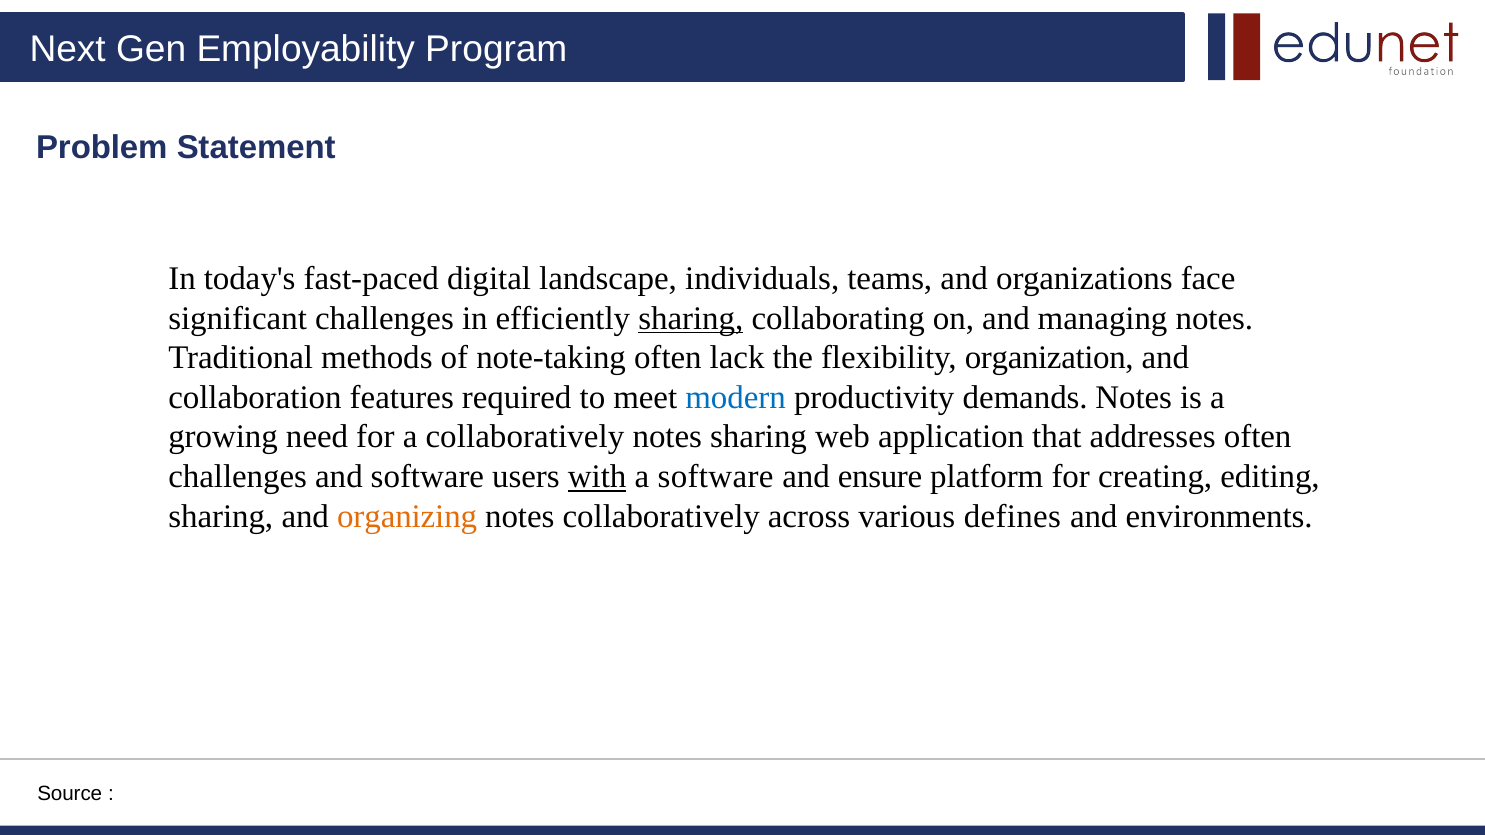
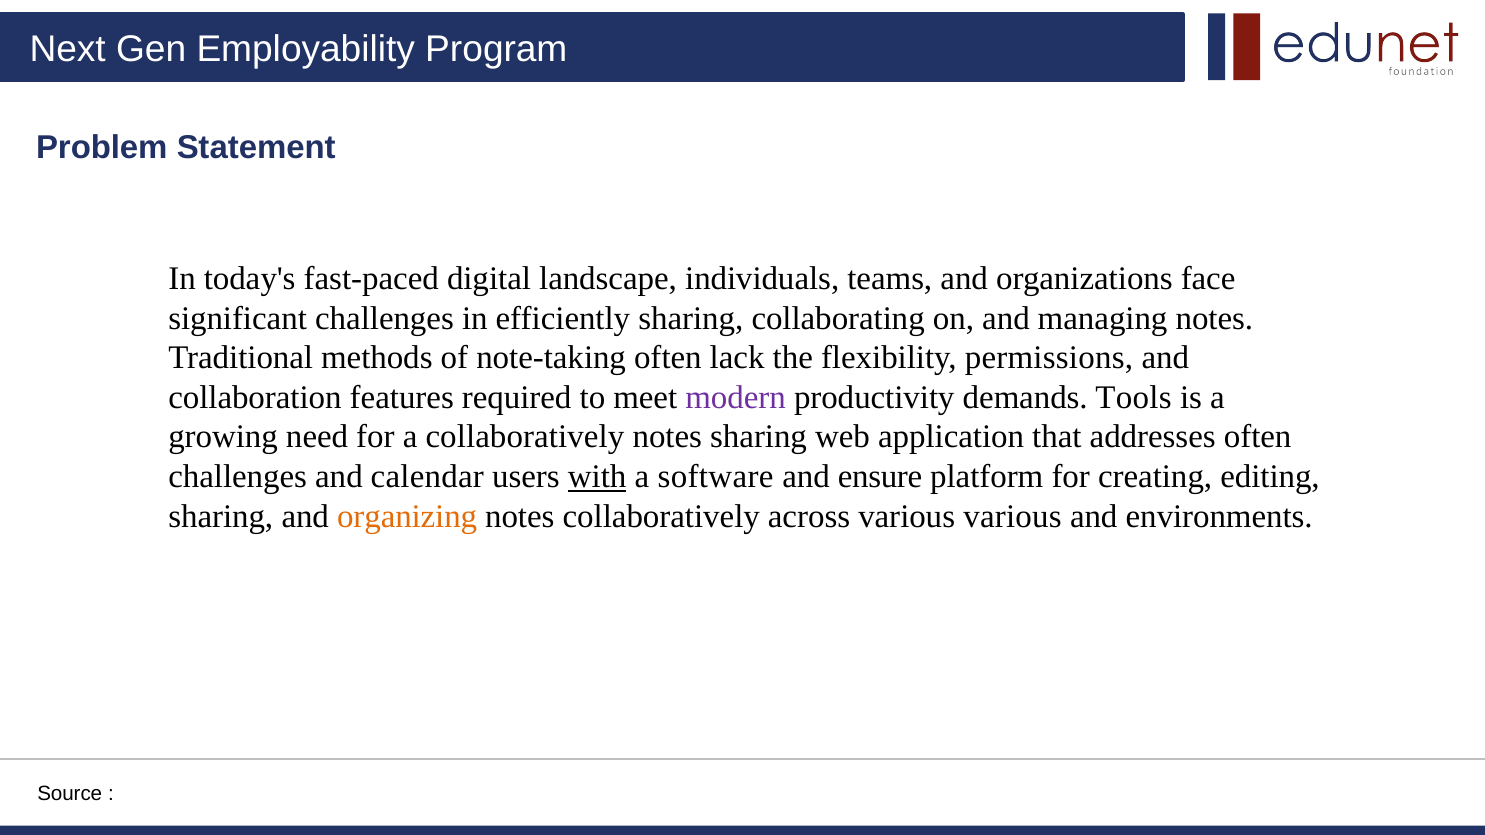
sharing underline: present -> none (691, 318)
organization: organization -> permissions (1049, 358)
modern colour: blue -> purple (736, 398)
demands Notes: Notes -> Tools (1133, 398)
and software: software -> calendar (427, 477)
various defines: defines -> various (1012, 516)
